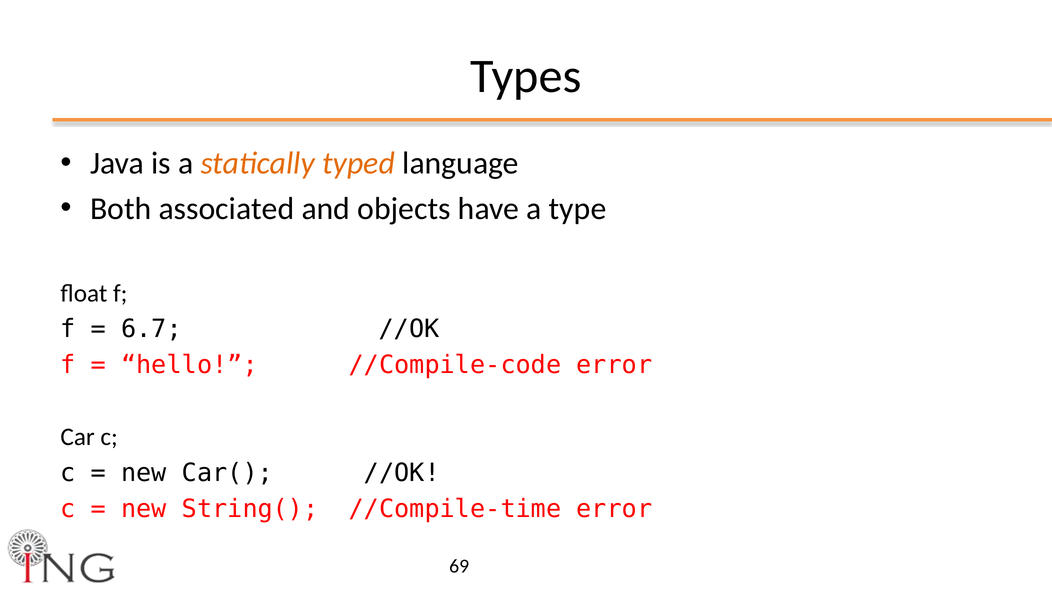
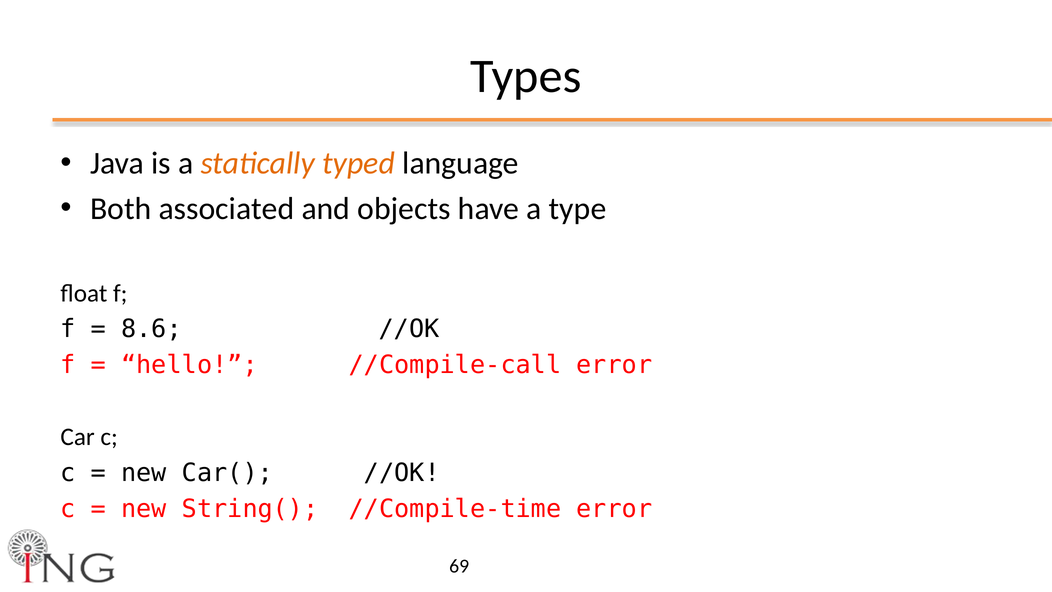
6.7: 6.7 -> 8.6 (151, 329)
//Compile-code: //Compile-code -> //Compile-call (455, 365)
